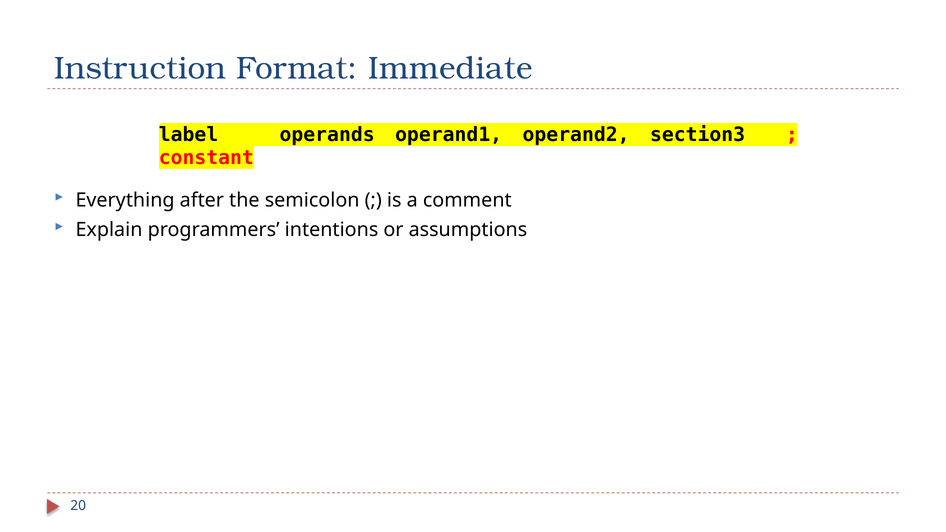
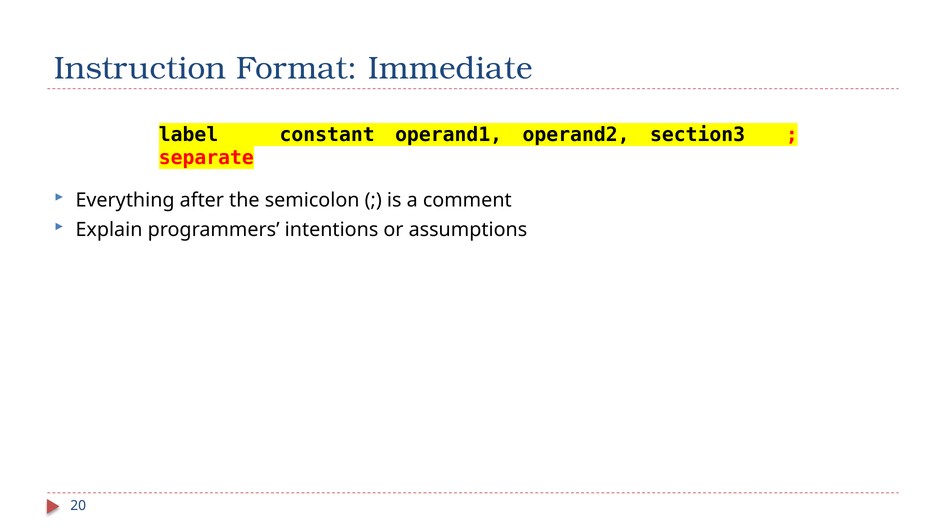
operands: operands -> constant (327, 135)
constant: constant -> separate (206, 158)
